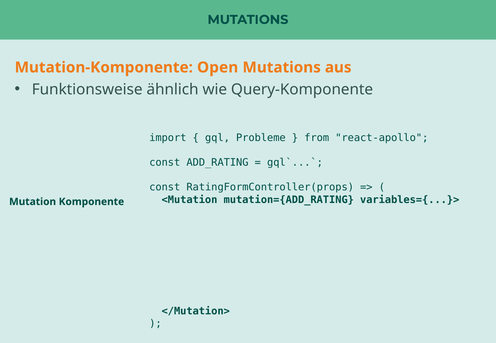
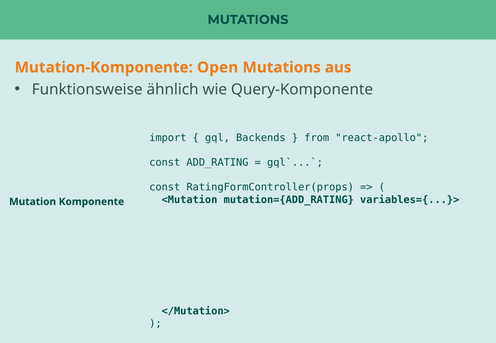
Probleme: Probleme -> Backends (261, 138)
